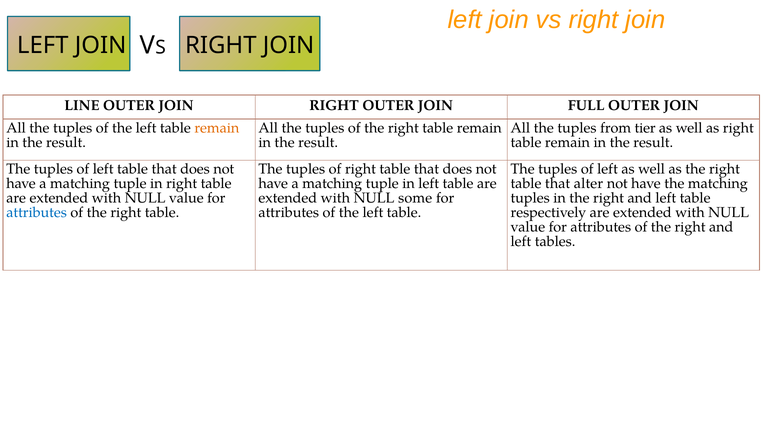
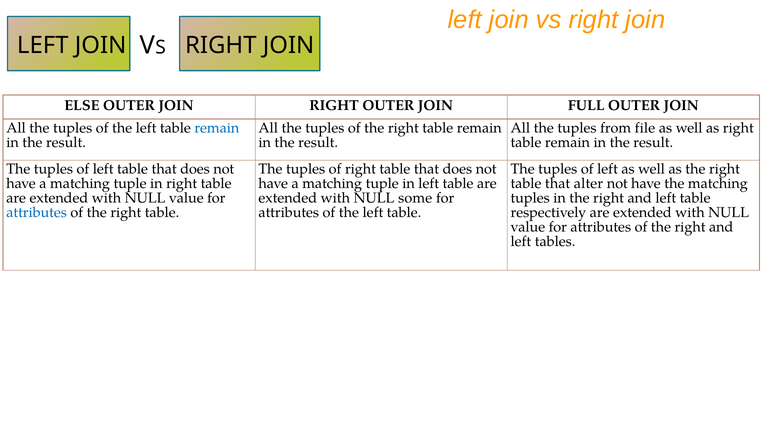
LINE: LINE -> ELSE (82, 106)
remain colour: orange -> blue (217, 128)
tier: tier -> file (645, 128)
